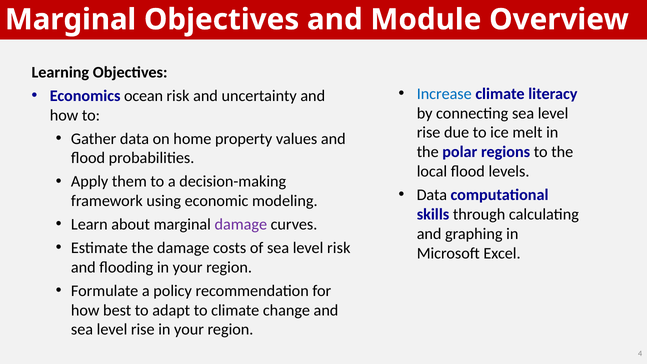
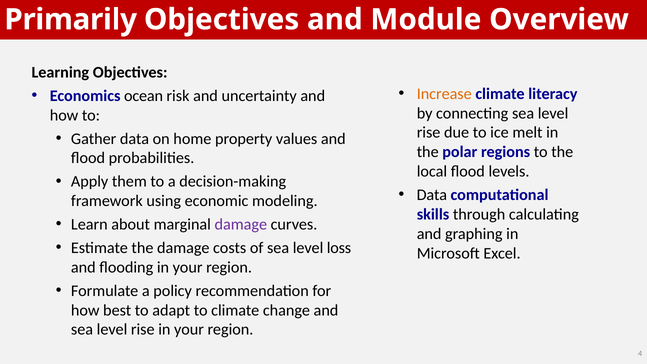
Marginal: Marginal -> Primarily (71, 20)
Increase colour: blue -> orange (444, 94)
level risk: risk -> loss (339, 248)
